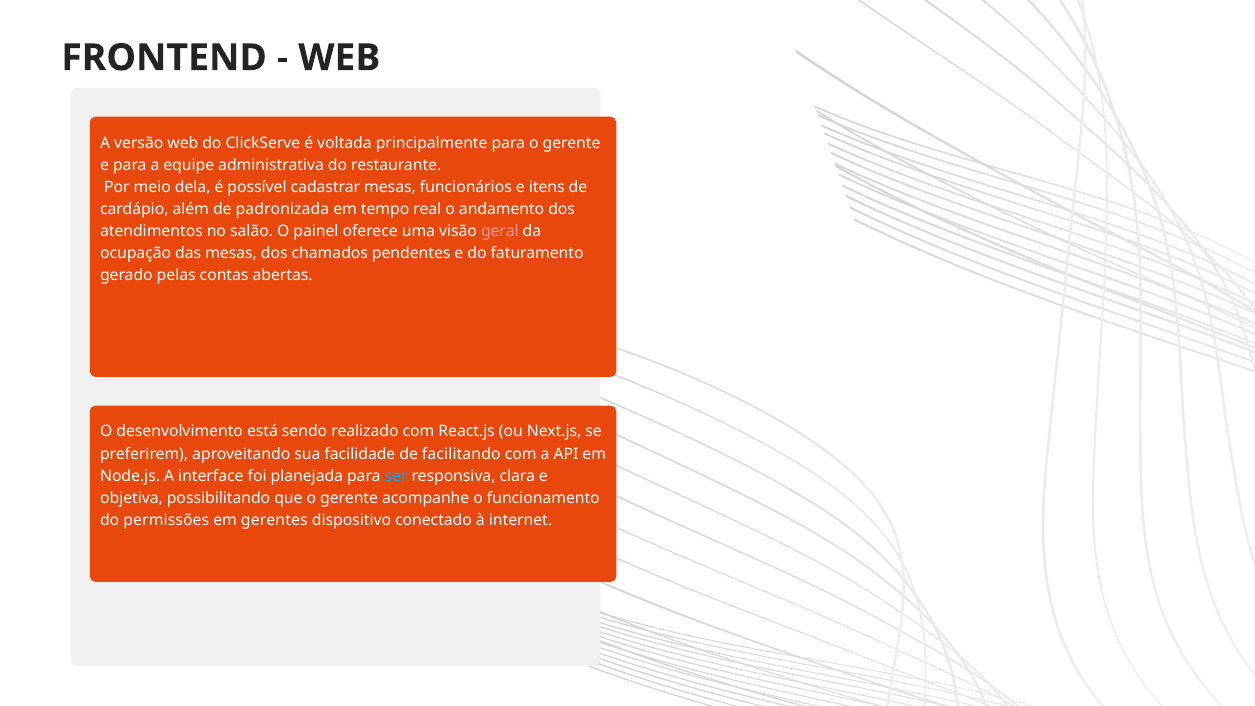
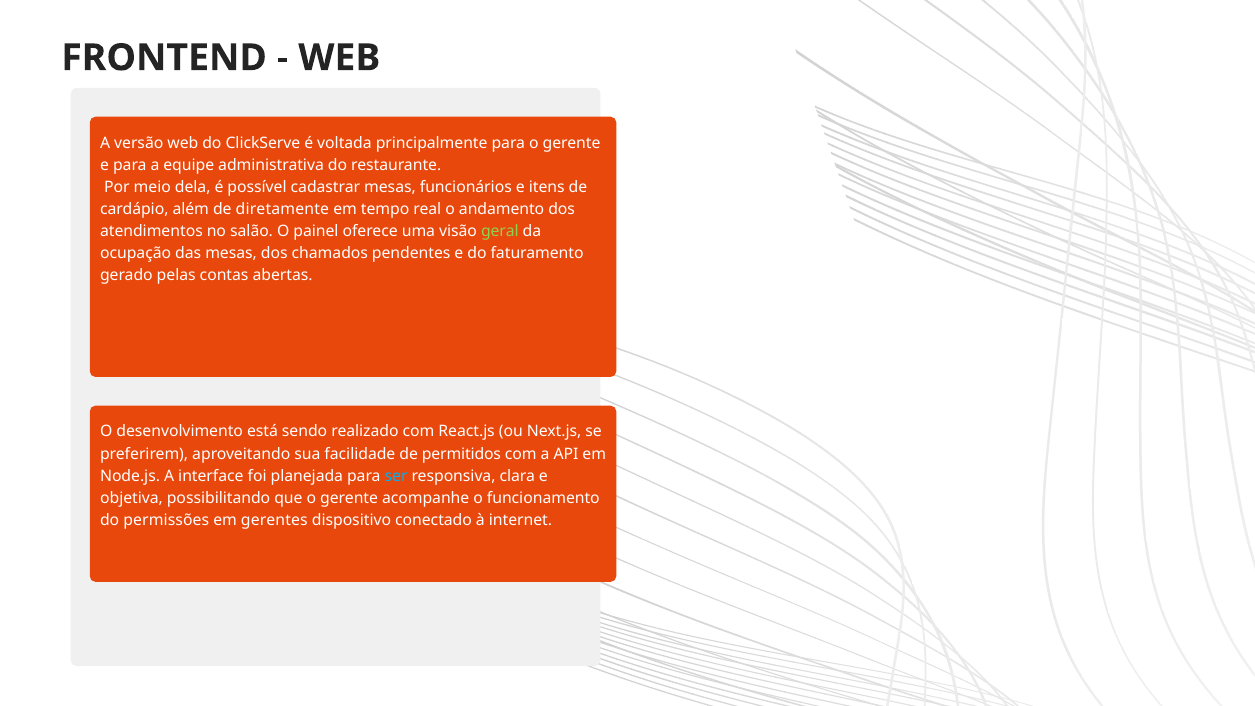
padronizada: padronizada -> diretamente (282, 209)
geral colour: pink -> light green (500, 231)
facilitando: facilitando -> permitidos (461, 454)
